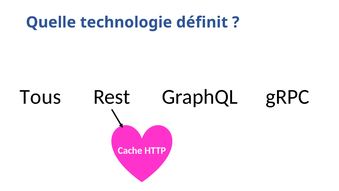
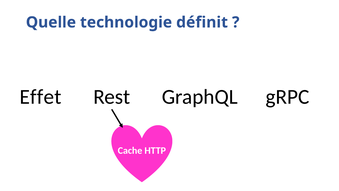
Tous: Tous -> Effet (40, 97)
